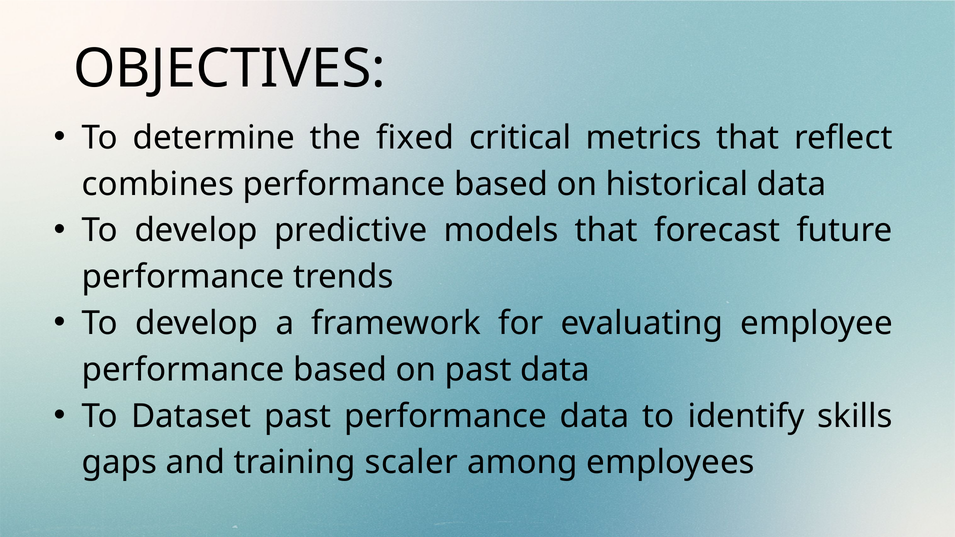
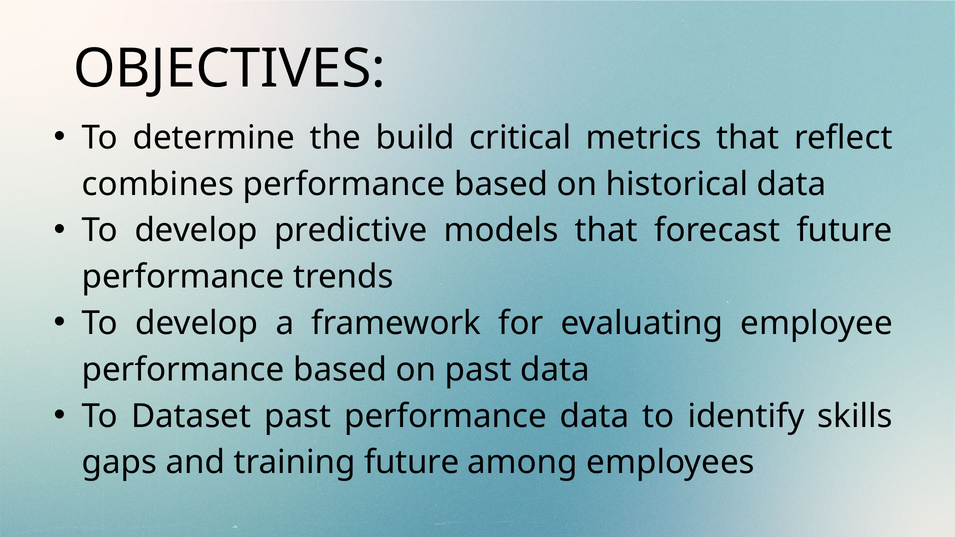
fixed: fixed -> build (415, 138)
training scaler: scaler -> future (412, 463)
